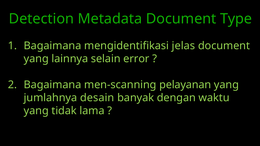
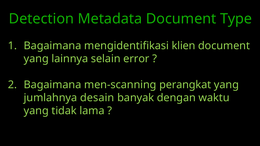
jelas: jelas -> klien (184, 46)
pelayanan: pelayanan -> perangkat (185, 85)
